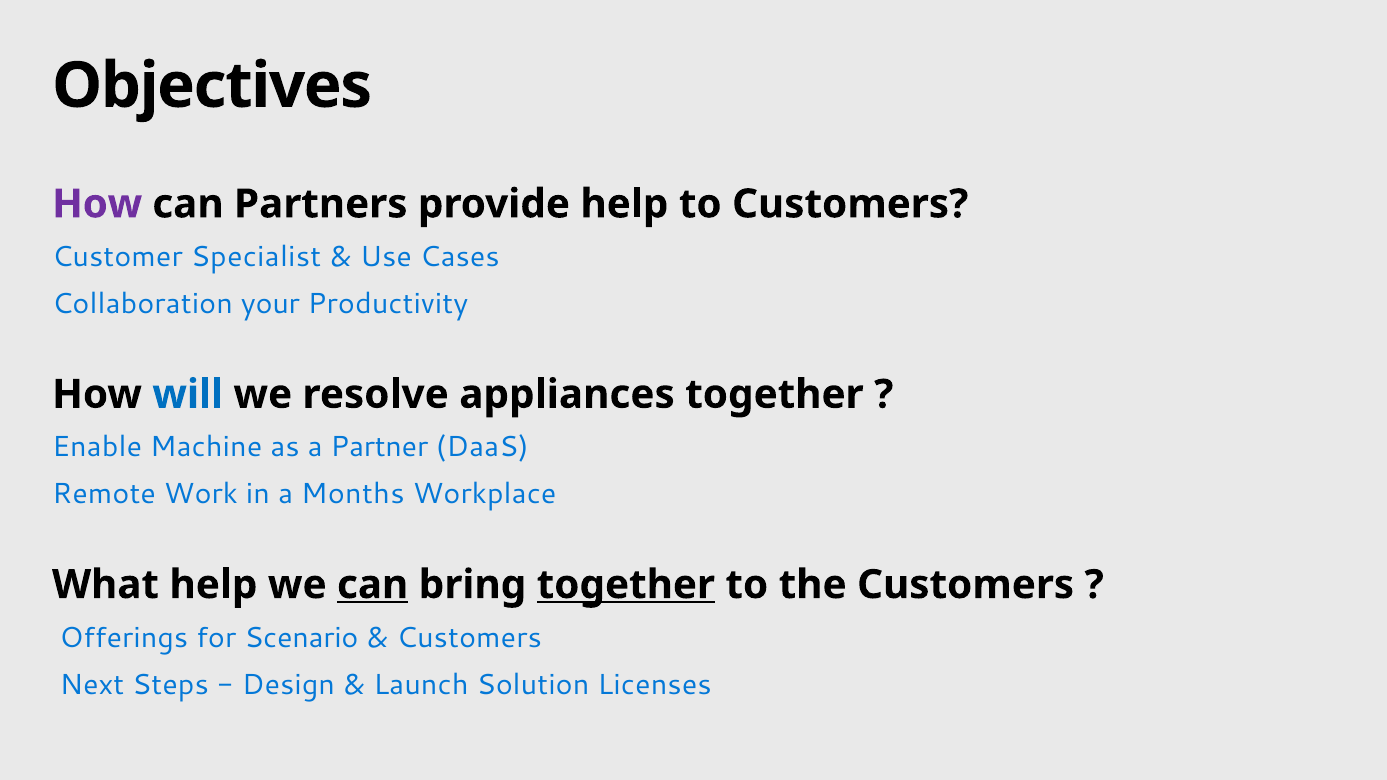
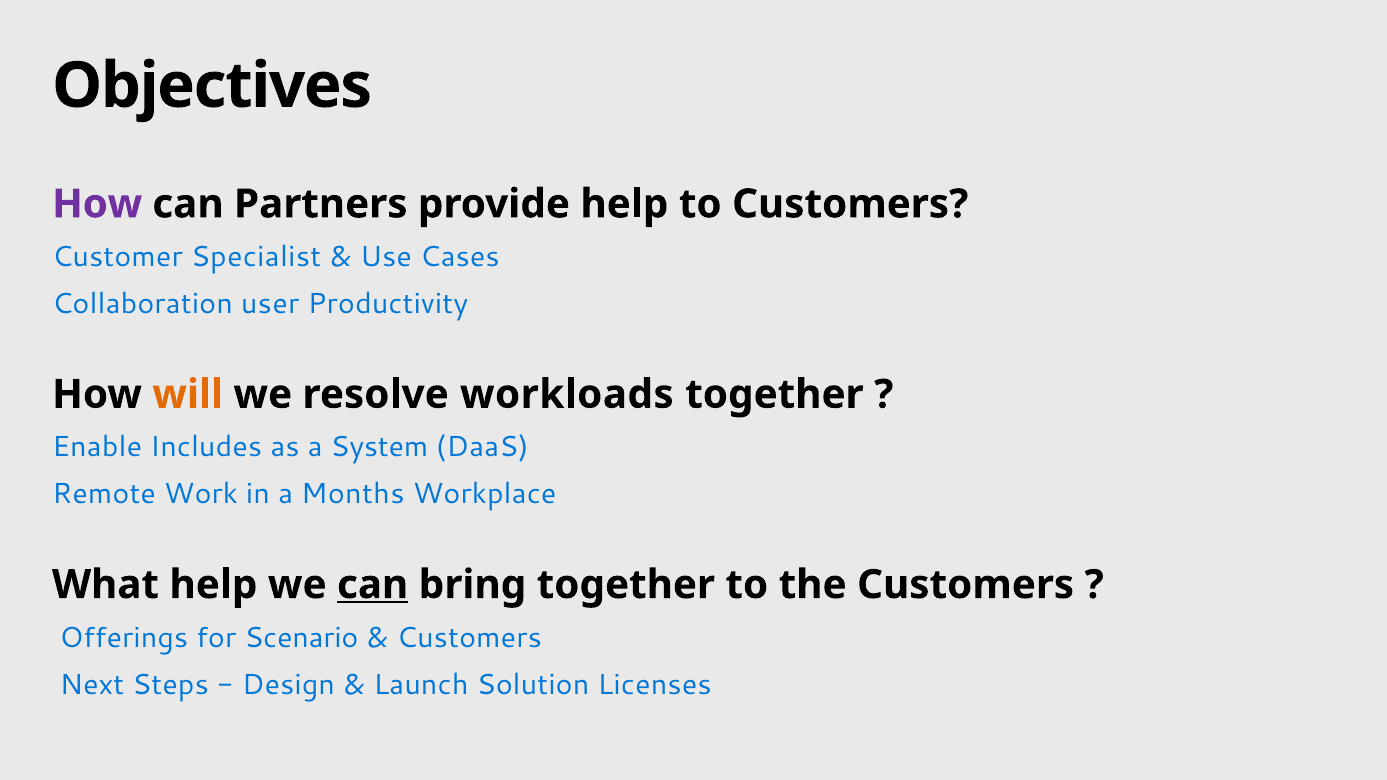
your: your -> user (270, 304)
will colour: blue -> orange (188, 395)
appliances: appliances -> workloads (567, 395)
Machine: Machine -> Includes (206, 447)
Partner: Partner -> System (379, 447)
together underline: present -> none (626, 585)
